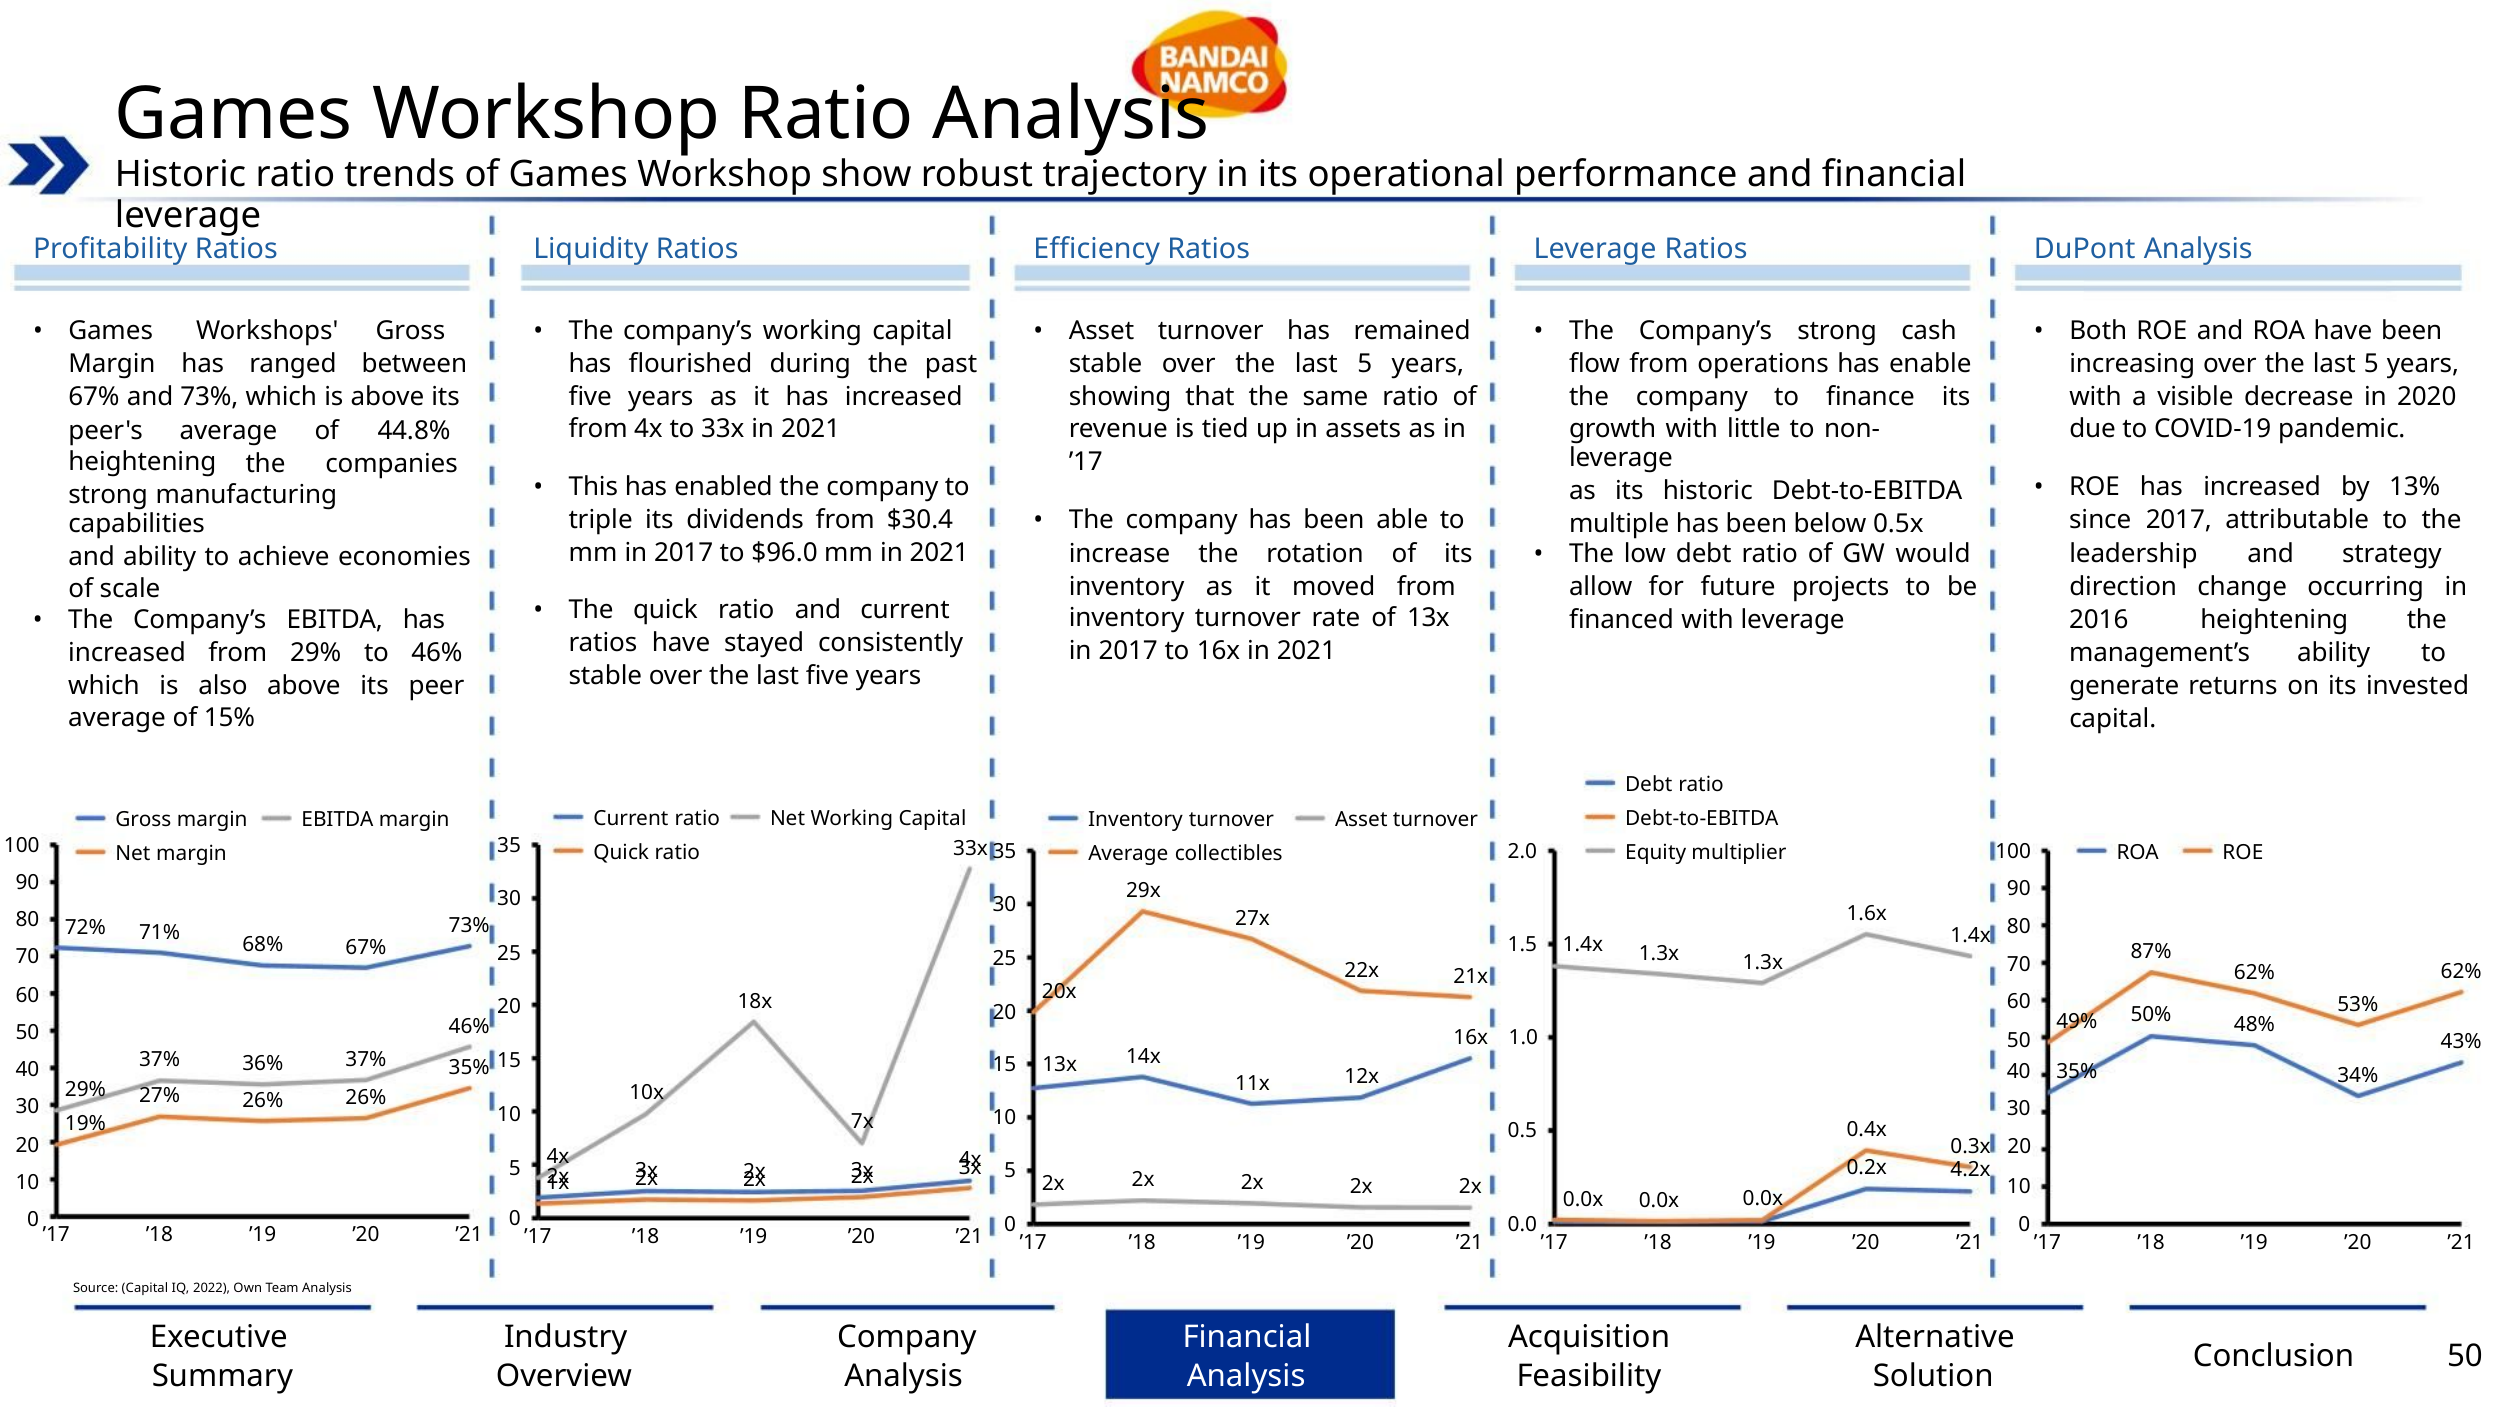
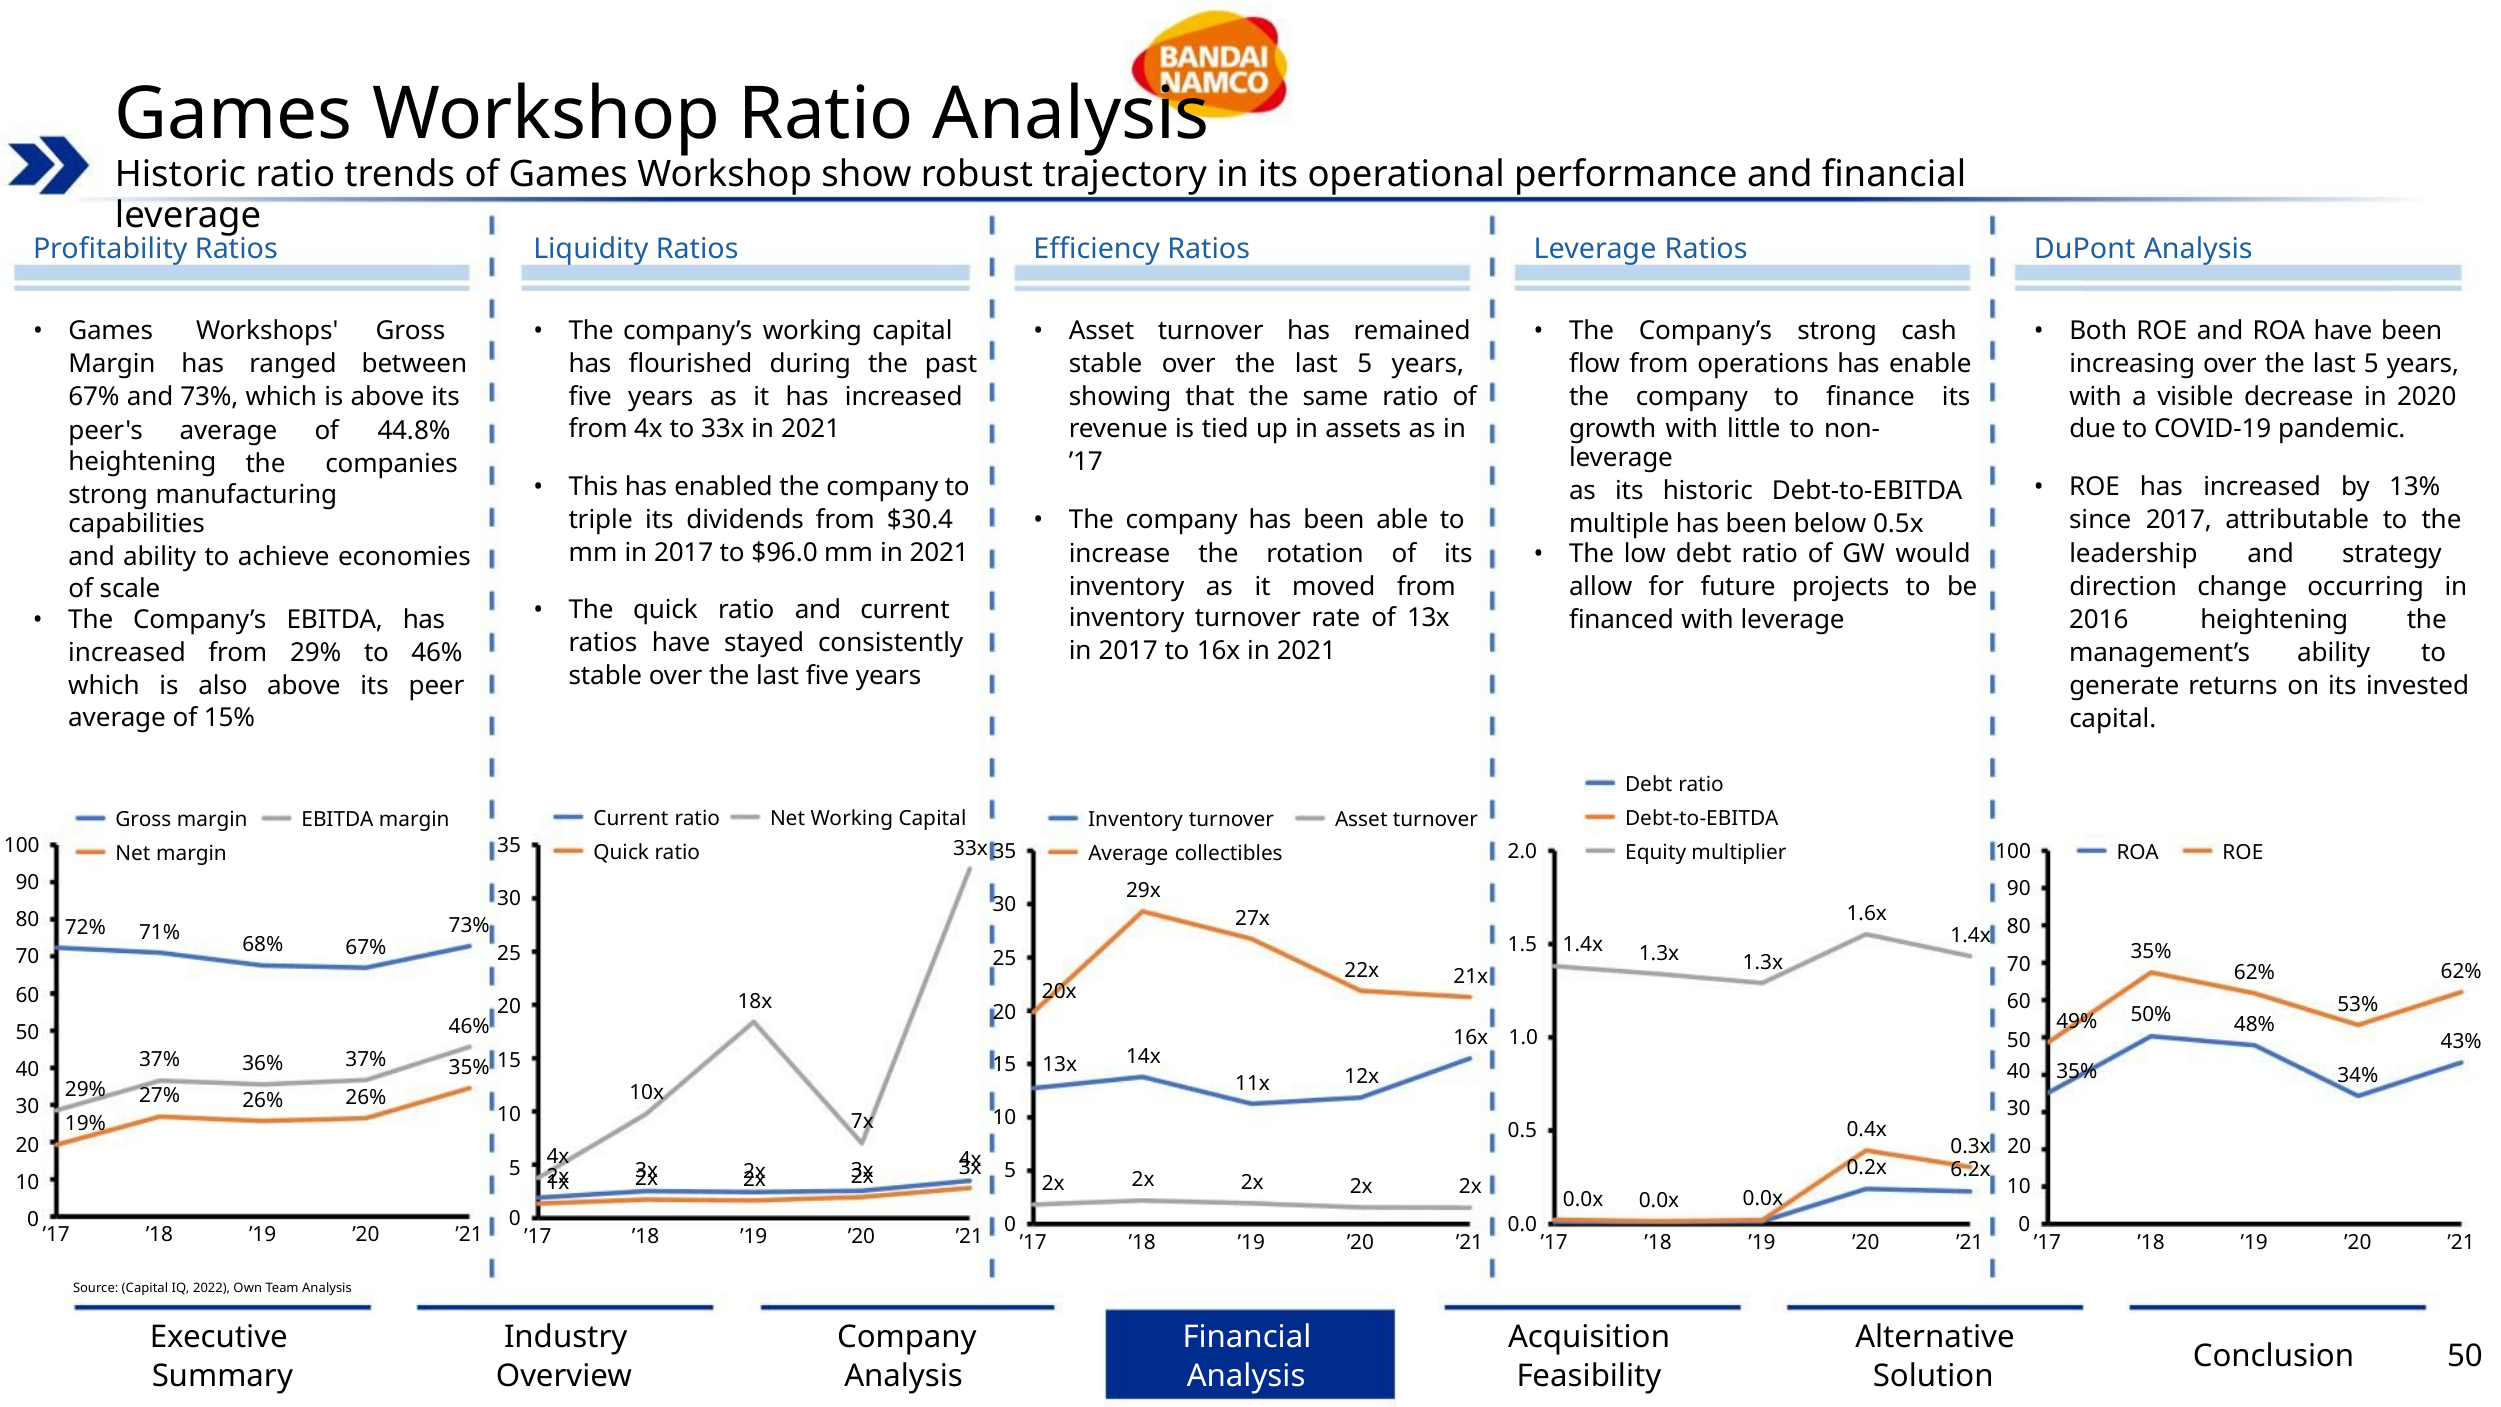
1.3x 87%: 87% -> 35% (2151, 952)
4.2x: 4.2x -> 6.2x (1971, 1170)
